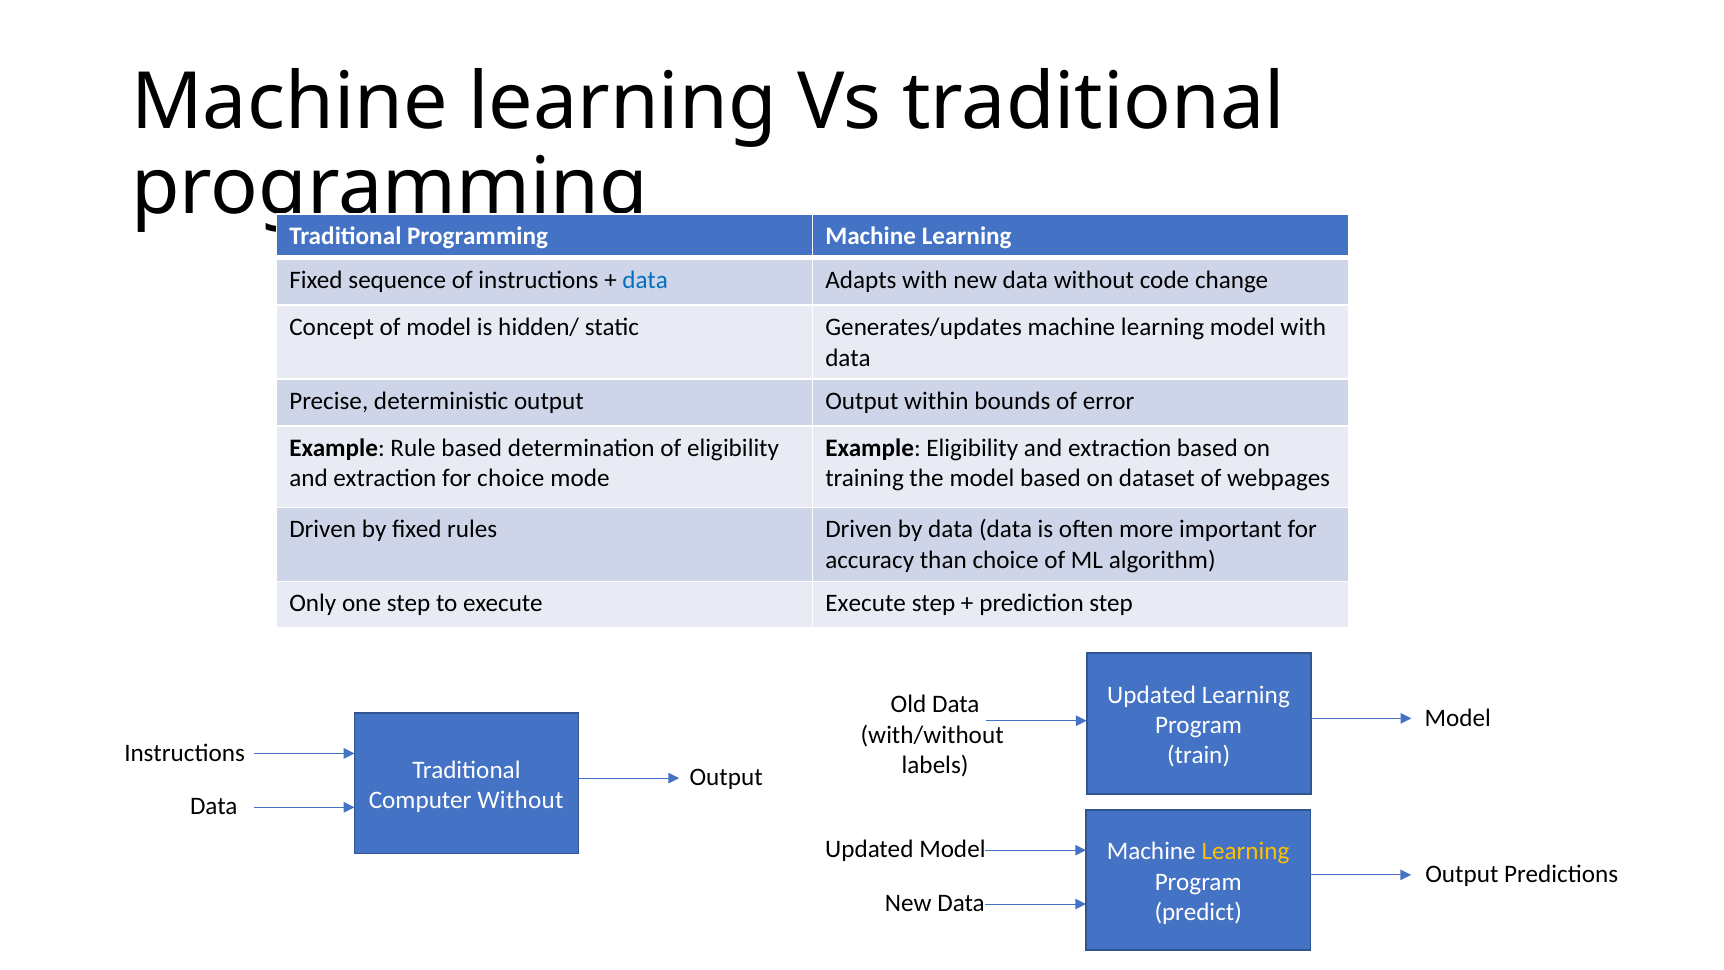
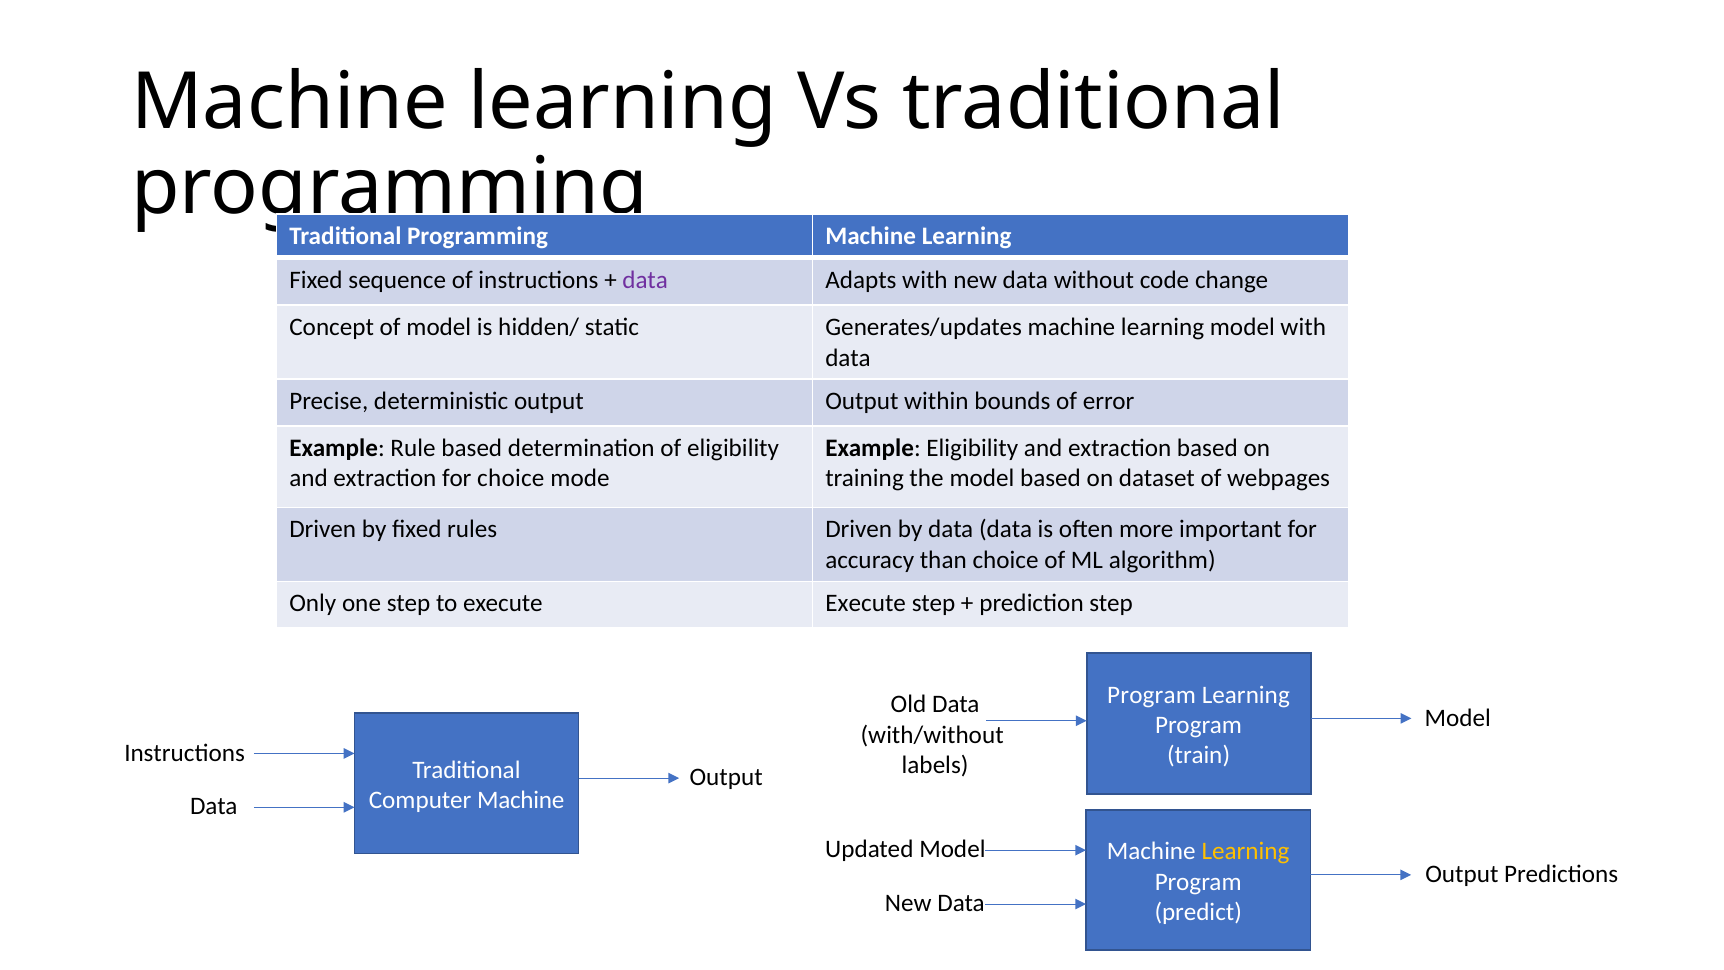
data colour: blue -> purple (645, 280)
Updated: Updated -> Program (1152, 695)
Computer Without: Without -> Machine (521, 800)
